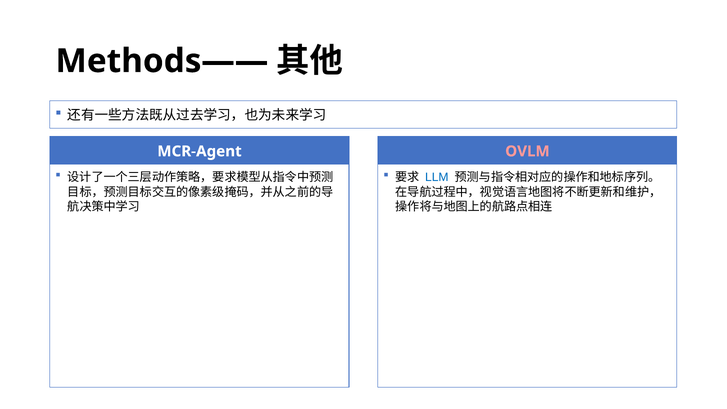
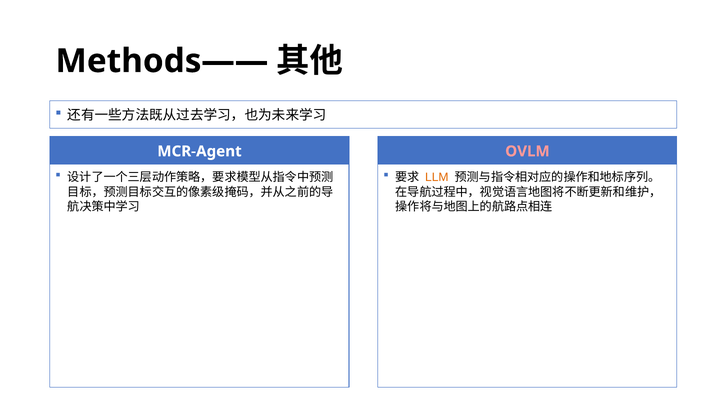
LLM colour: blue -> orange (437, 177)
